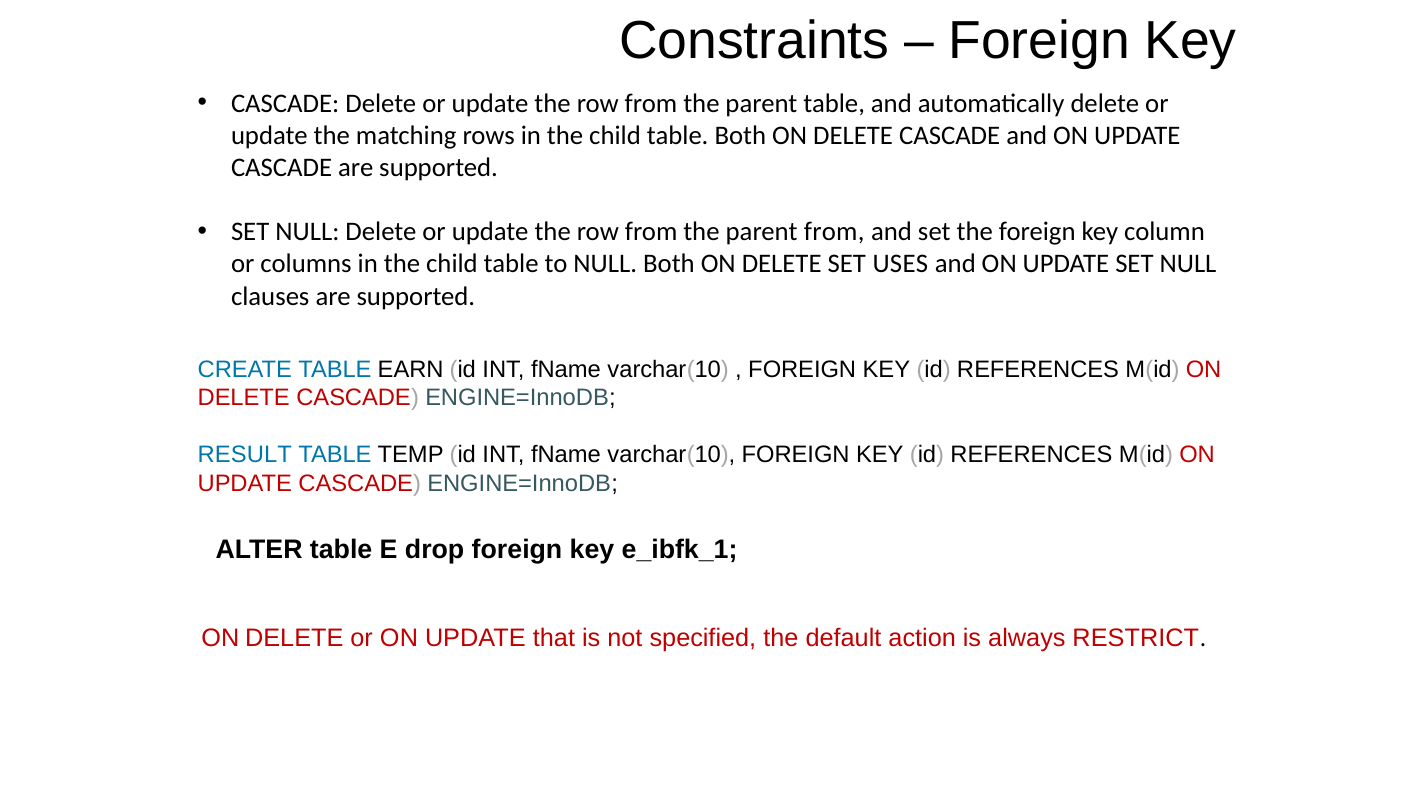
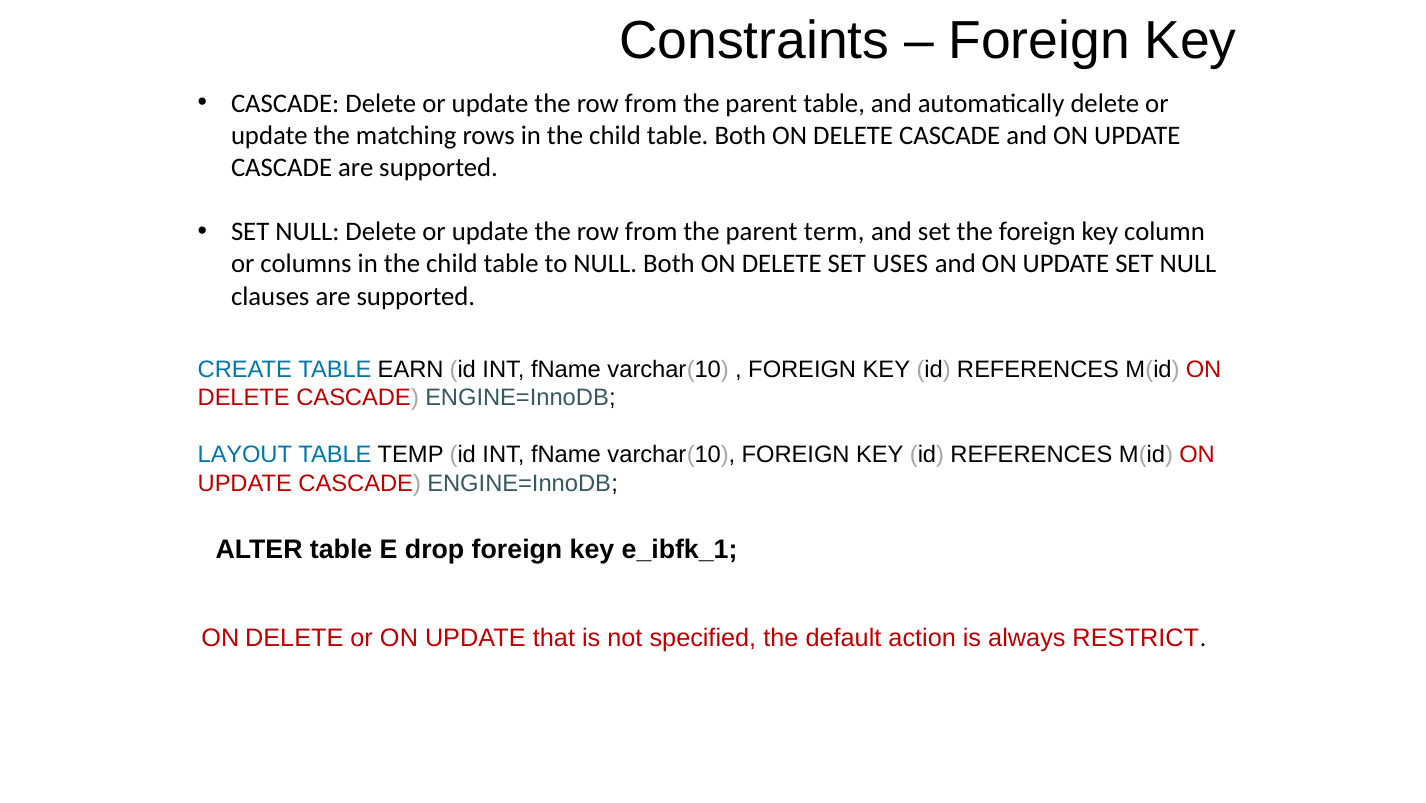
parent from: from -> term (834, 232)
RESULT: RESULT -> LAYOUT (245, 454)
